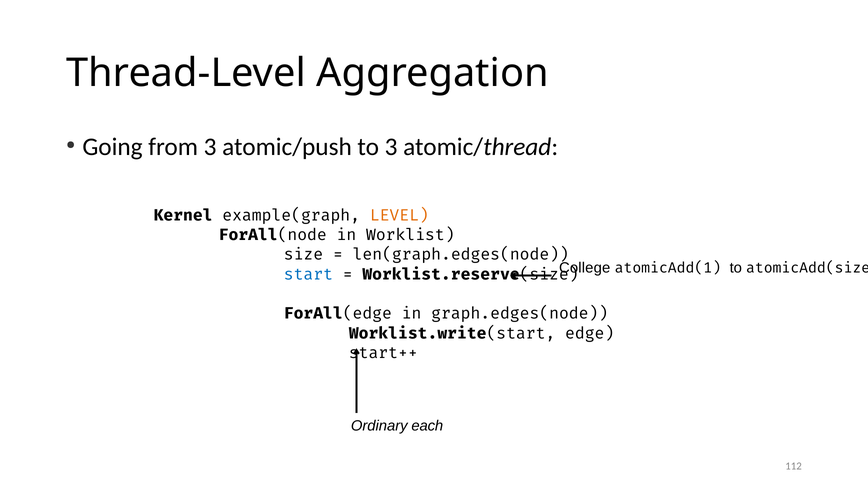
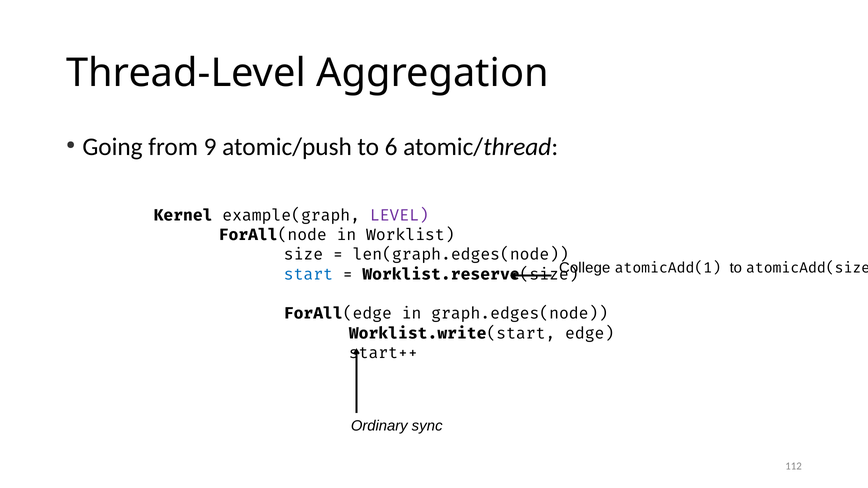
from 3: 3 -> 9 (210, 147)
to 3: 3 -> 6 (391, 147)
LEVEL colour: orange -> purple (399, 215)
each: each -> sync (427, 426)
